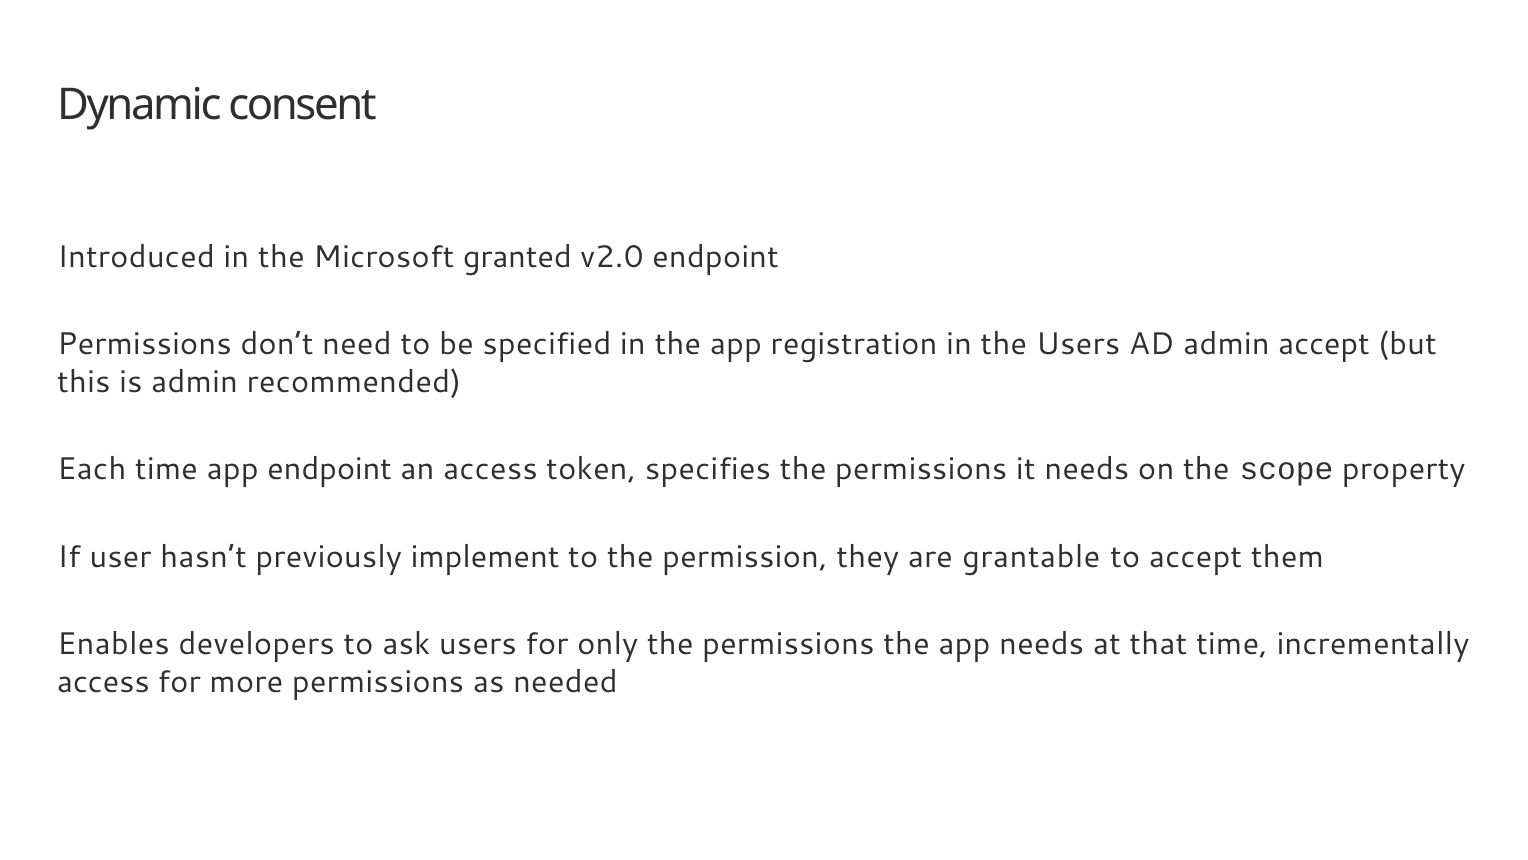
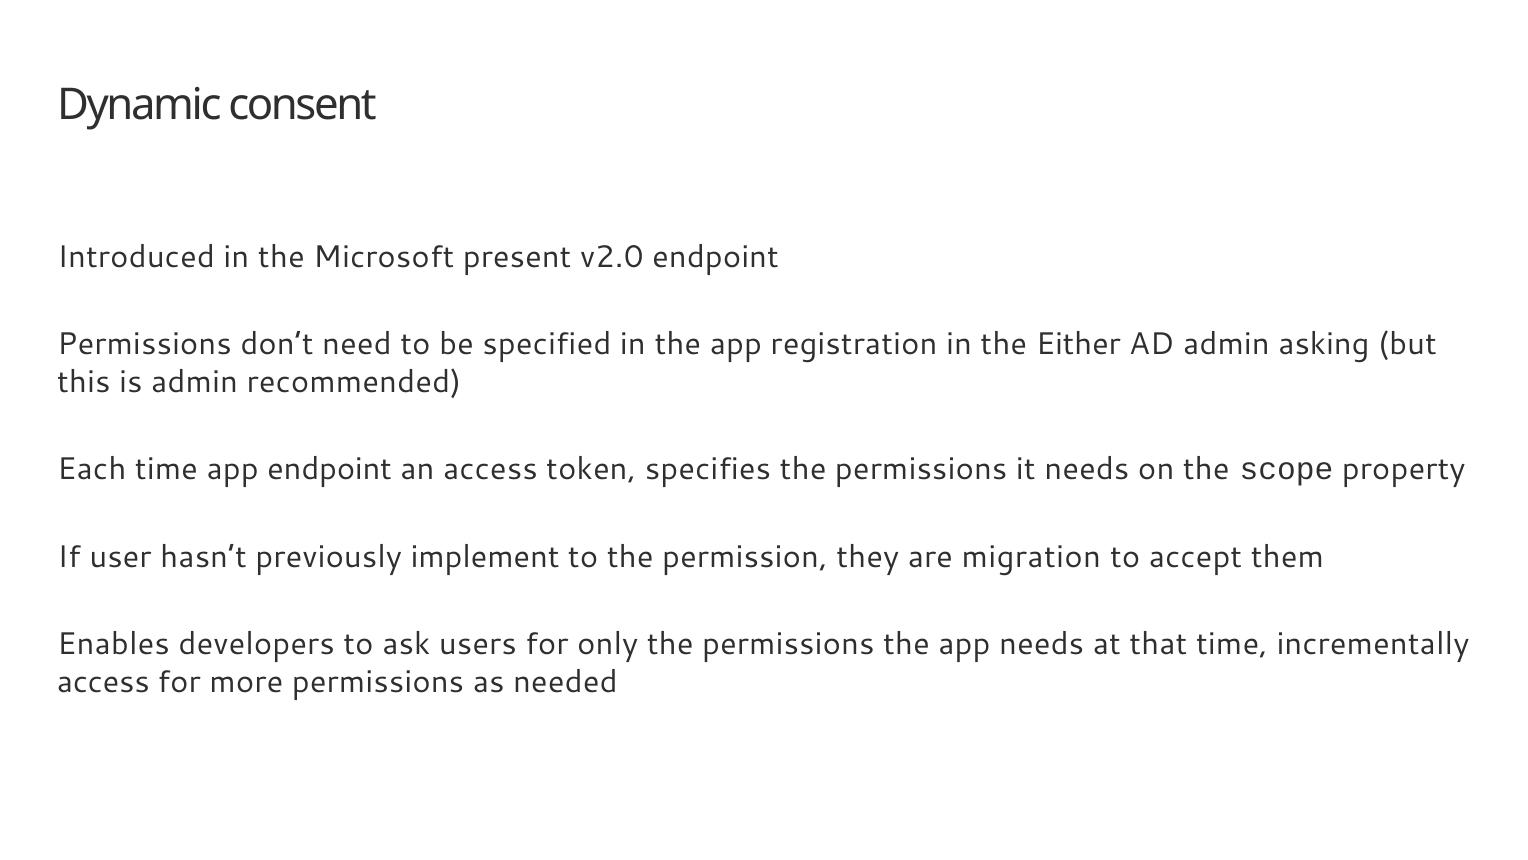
granted: granted -> present (517, 257)
the Users: Users -> Either (1078, 344)
admin accept: accept -> asking (1324, 344)
grantable: grantable -> migration (1031, 556)
